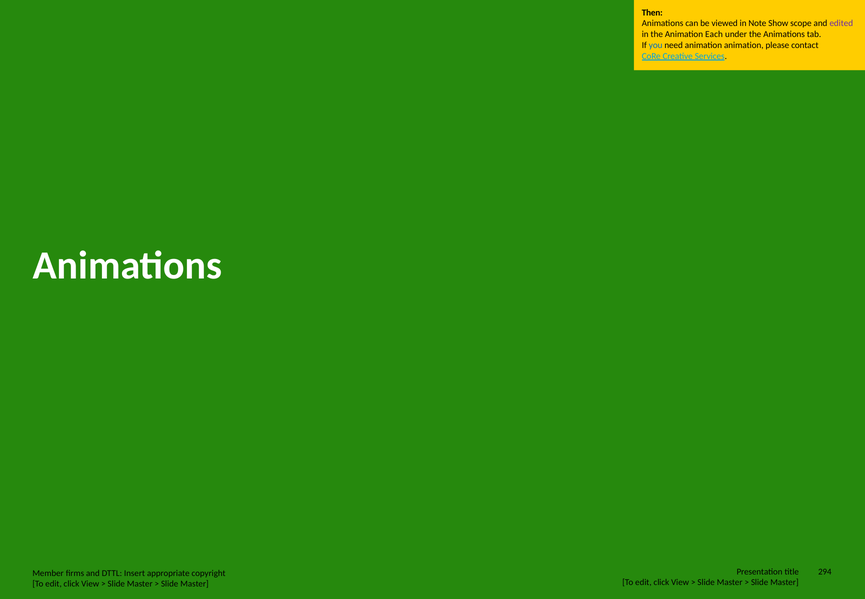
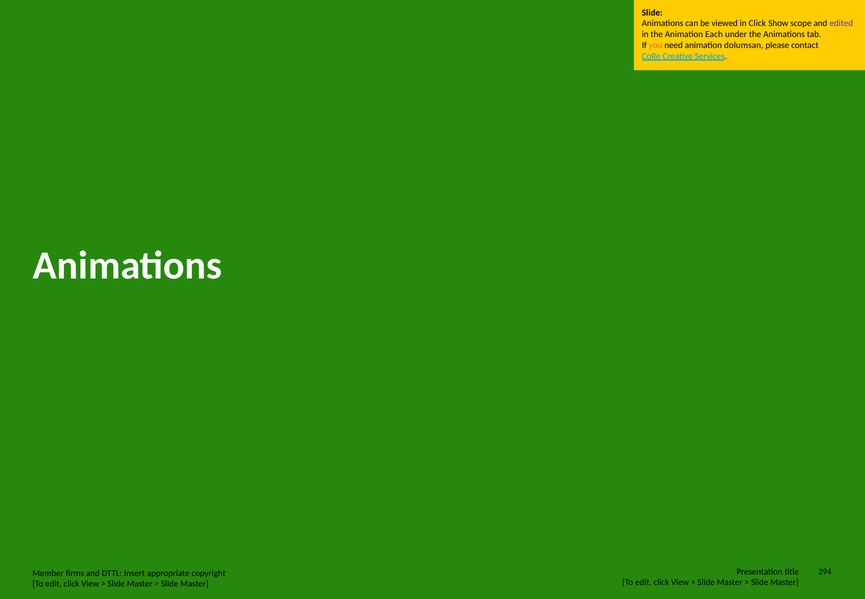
Then: Then -> Slide (652, 12)
in Note: Note -> Click (757, 23)
you colour: blue -> orange (656, 45)
animation animation: animation -> dolumsan (744, 45)
